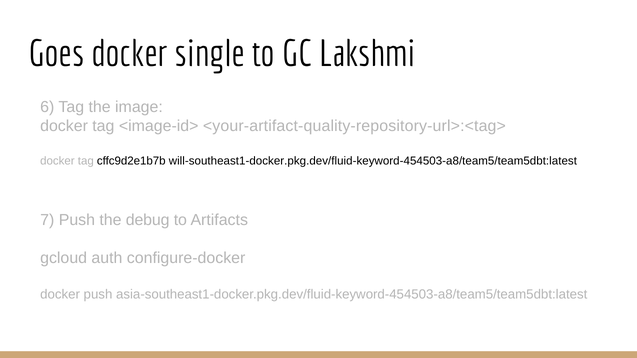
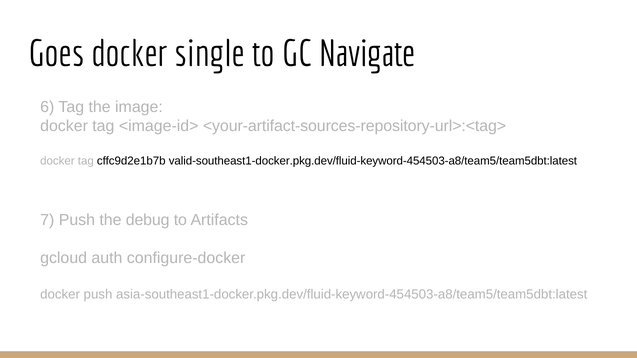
Lakshmi: Lakshmi -> Navigate (367, 54)
<your-artifact-quality-repository-url>:<tag>: <your-artifact-quality-repository-url>:<tag> -> <your-artifact-sources-repository-url>:<tag> (355, 126)
will-southeast1-docker.pkg.dev/fluid-keyword-454503-a8/team5/team5dbt:latest: will-southeast1-docker.pkg.dev/fluid-keyword-454503-a8/team5/team5dbt:latest -> valid-southeast1-docker.pkg.dev/fluid-keyword-454503-a8/team5/team5dbt:latest (373, 161)
